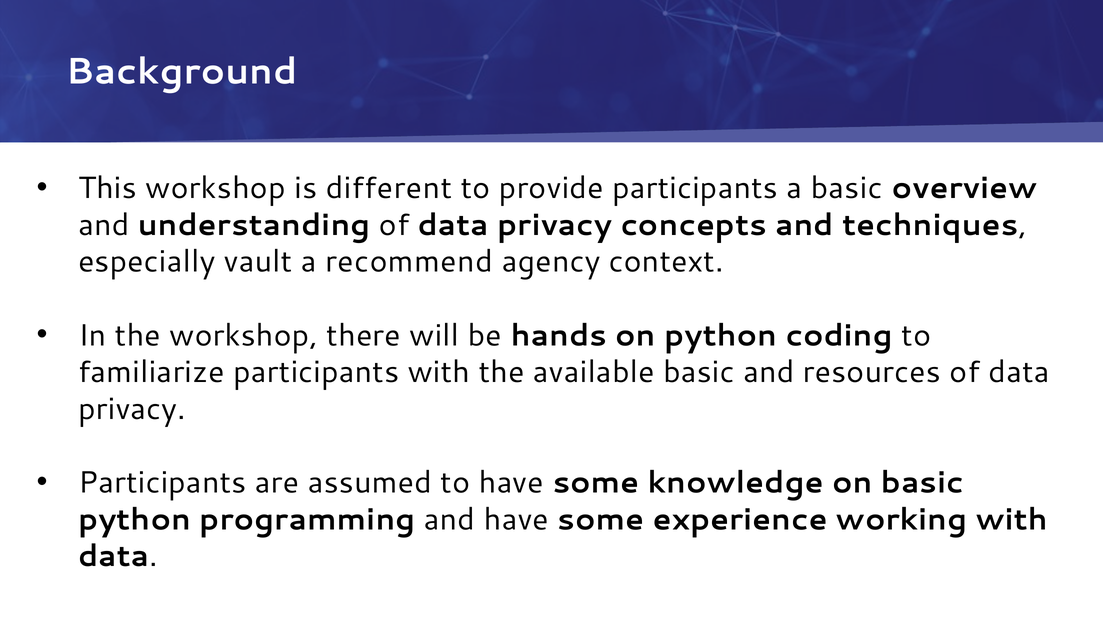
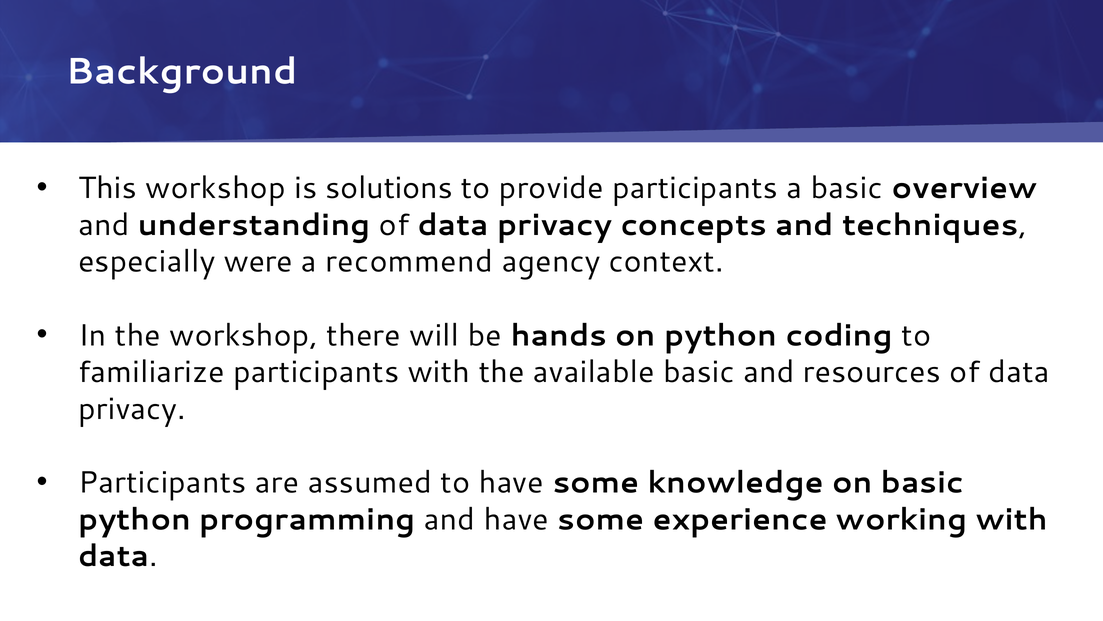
different: different -> solutions (389, 188)
vault: vault -> were (258, 262)
